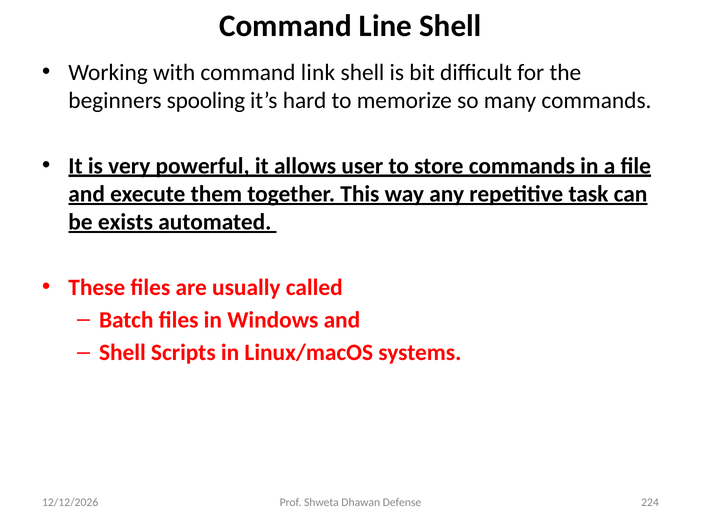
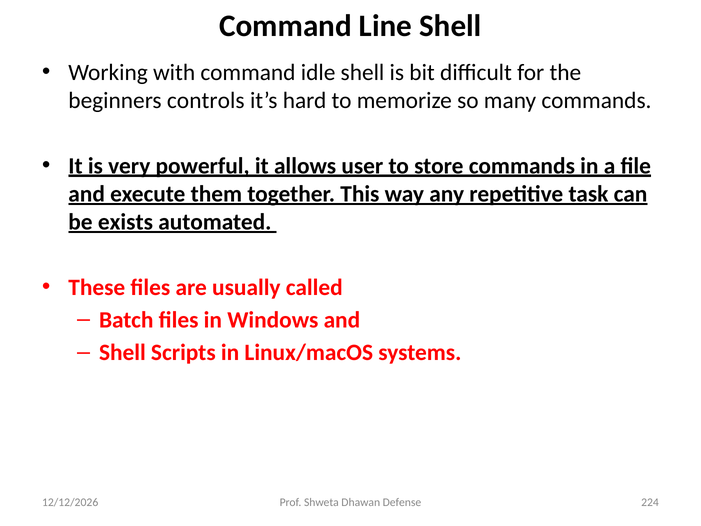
link: link -> idle (318, 72)
spooling: spooling -> controls (206, 100)
